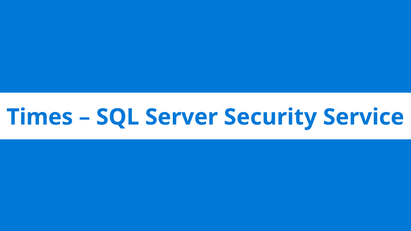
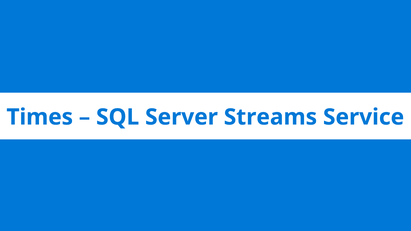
Security: Security -> Streams (270, 117)
